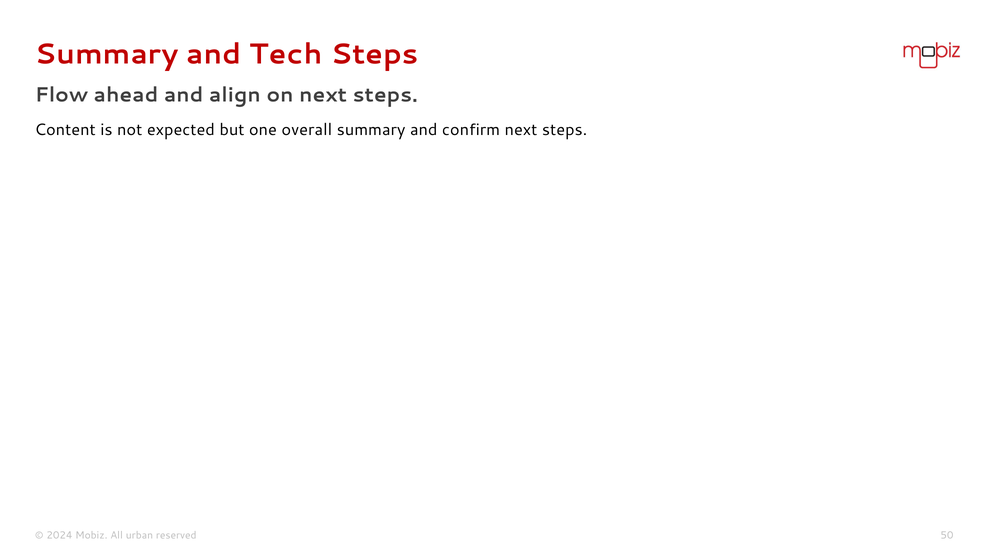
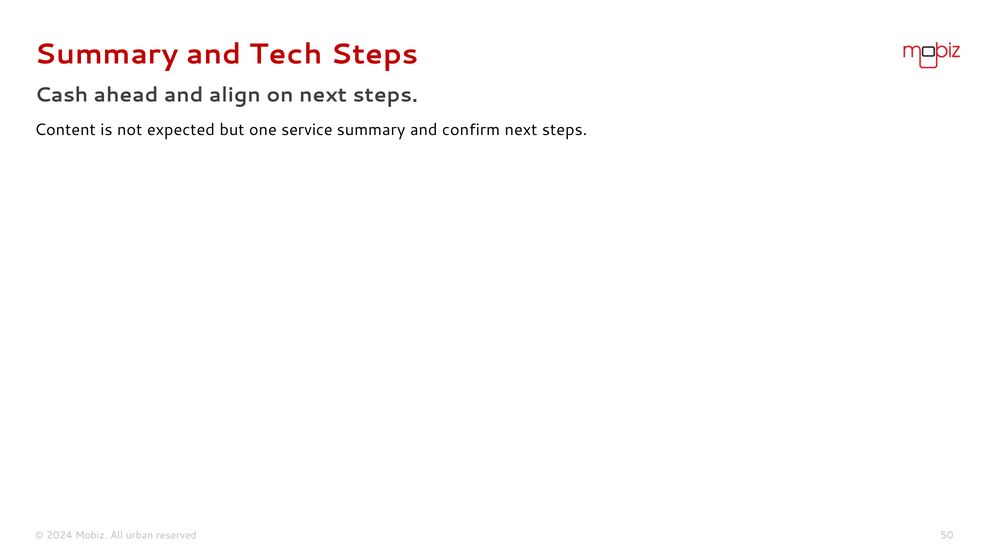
Flow: Flow -> Cash (61, 95)
overall: overall -> service (307, 130)
